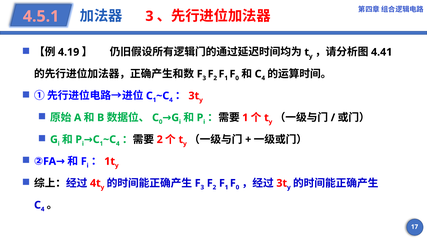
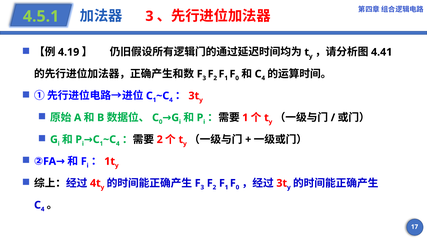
4.5.1 colour: pink -> light green (41, 16)
